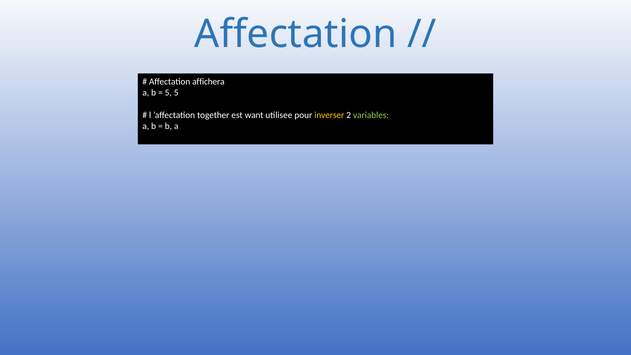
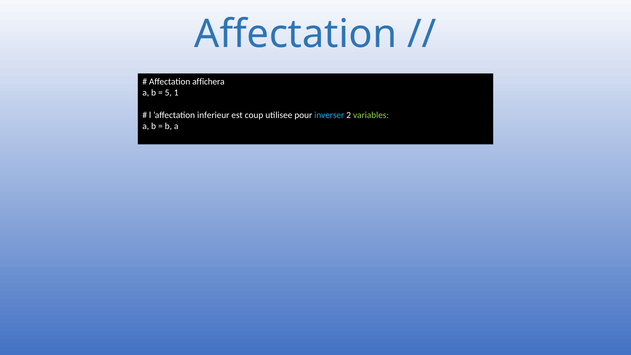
5 5: 5 -> 1 (176, 93)
together: together -> inferieur (213, 115)
want: want -> coup (254, 115)
inverser colour: yellow -> light blue (329, 115)
